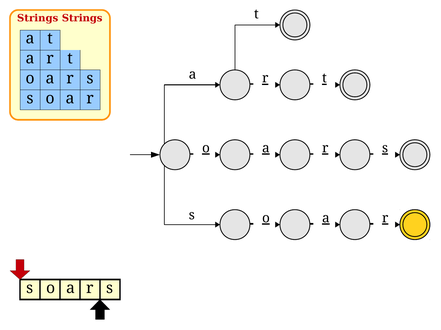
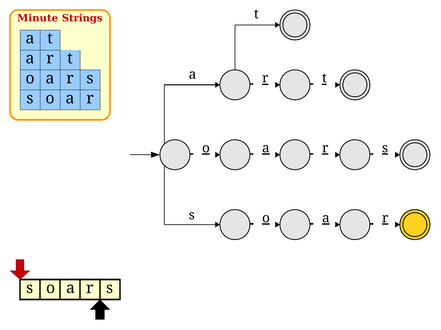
Strings: Strings -> Minute (38, 18)
